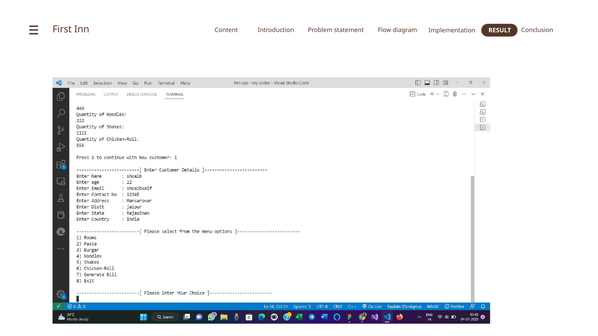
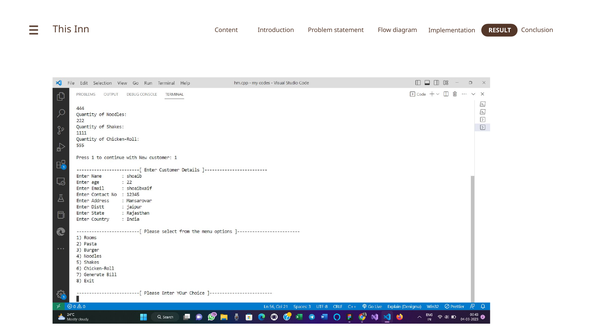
First: First -> This (62, 29)
